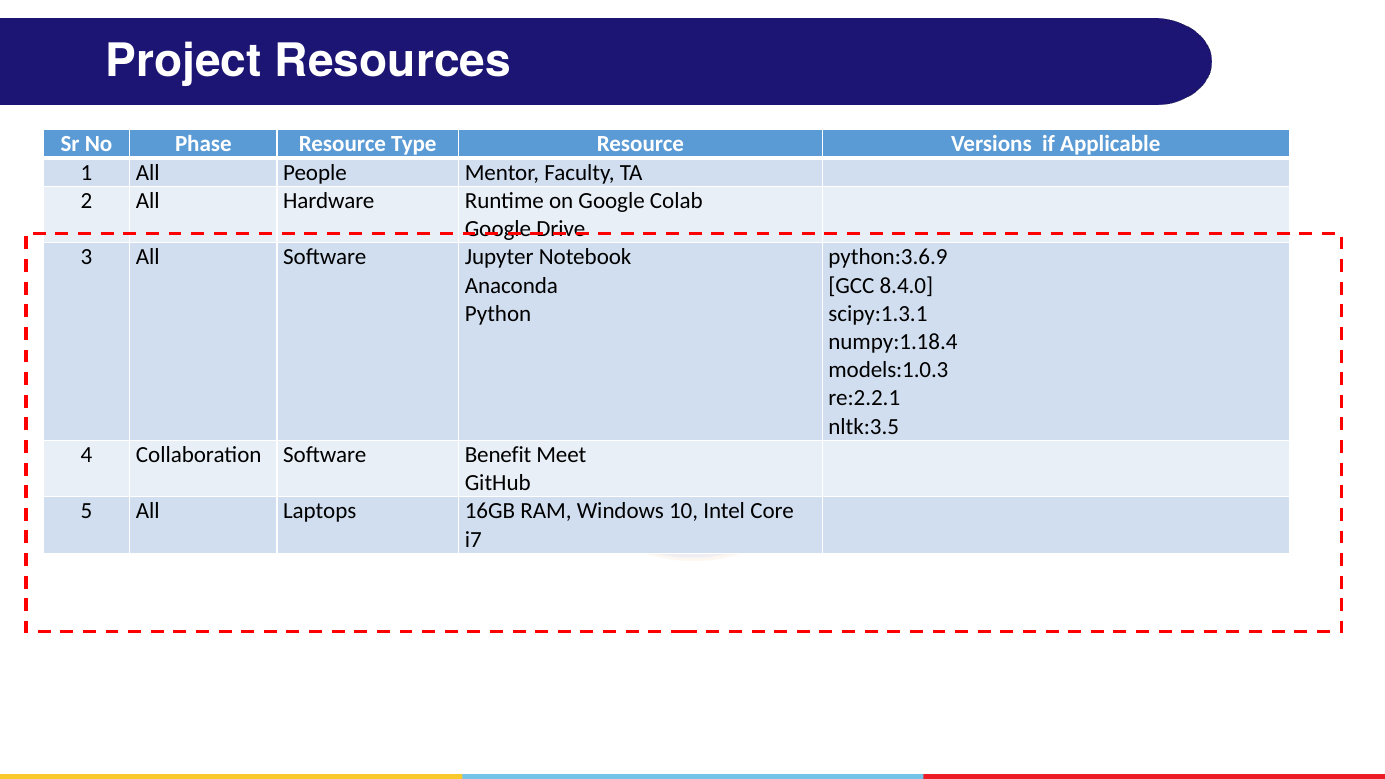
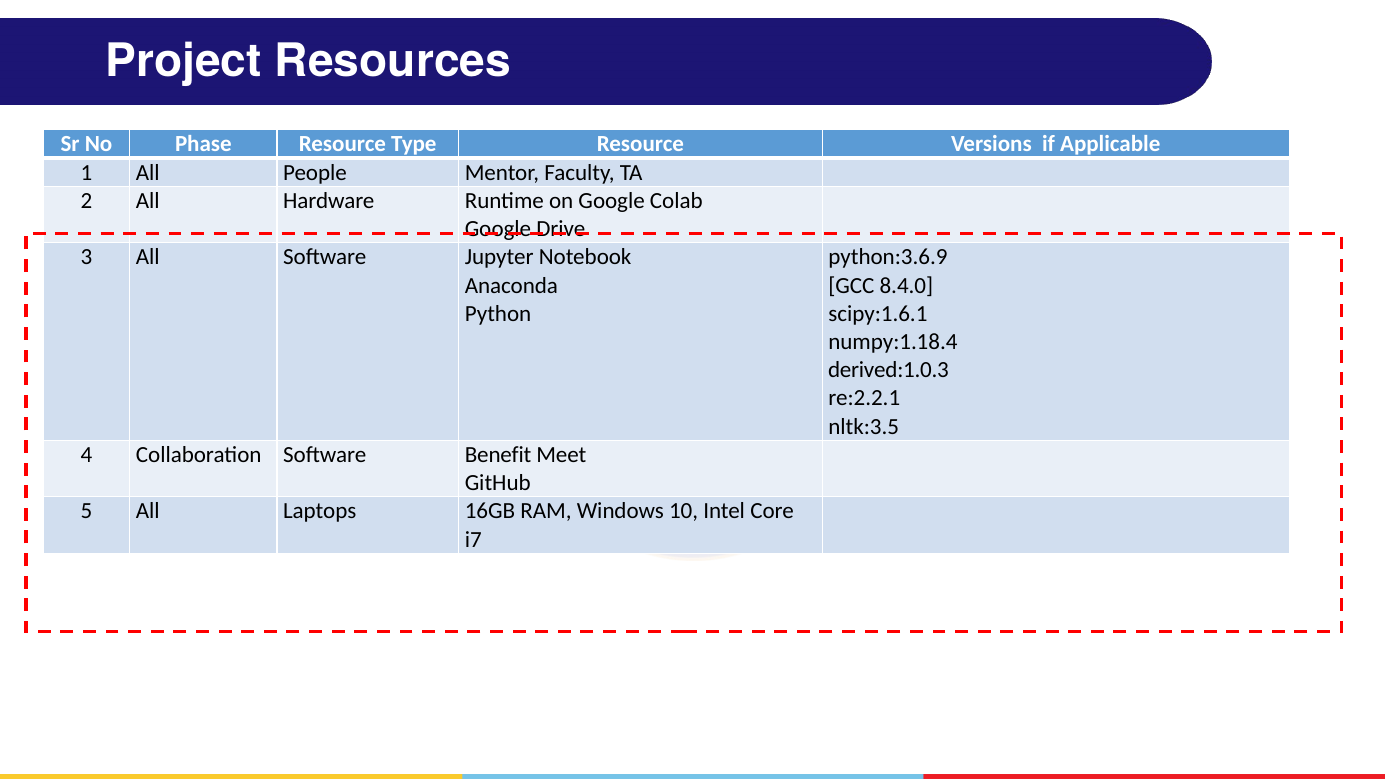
scipy:1.3.1: scipy:1.3.1 -> scipy:1.6.1 (878, 314)
models:1.0.3: models:1.0.3 -> derived:1.0.3 (888, 370)
